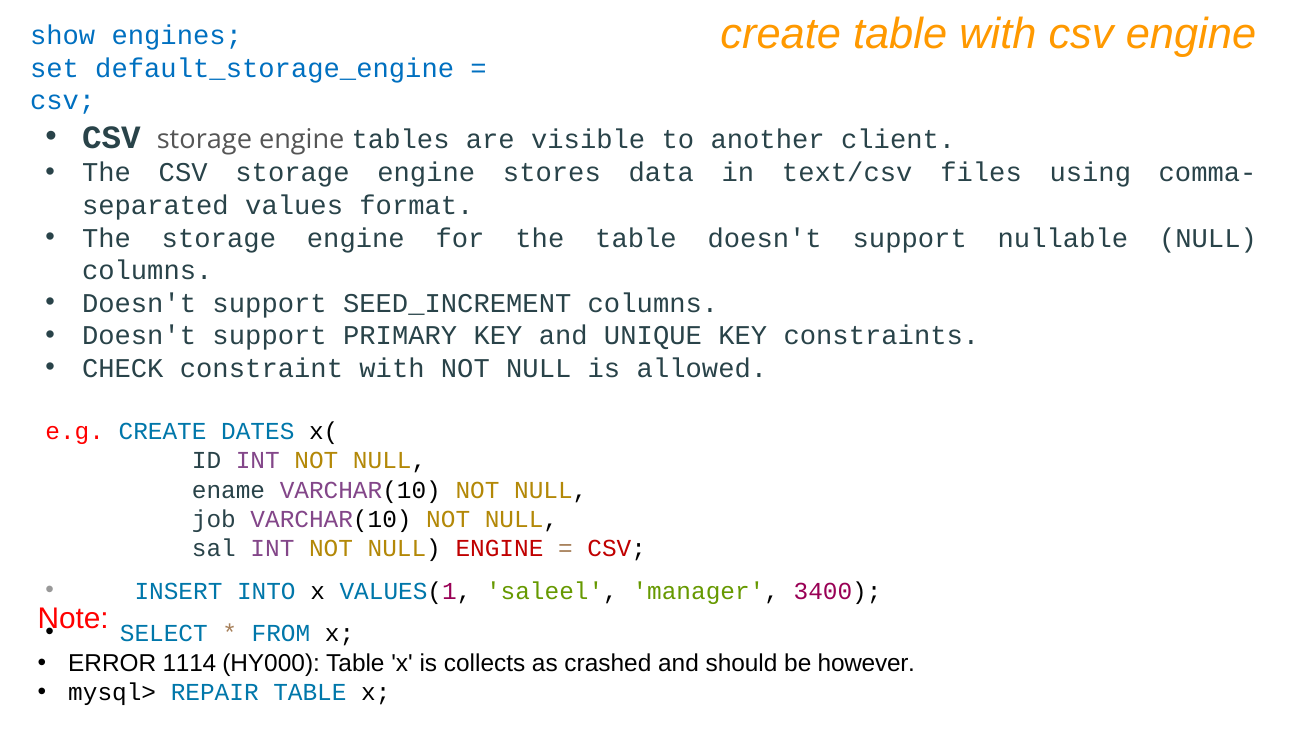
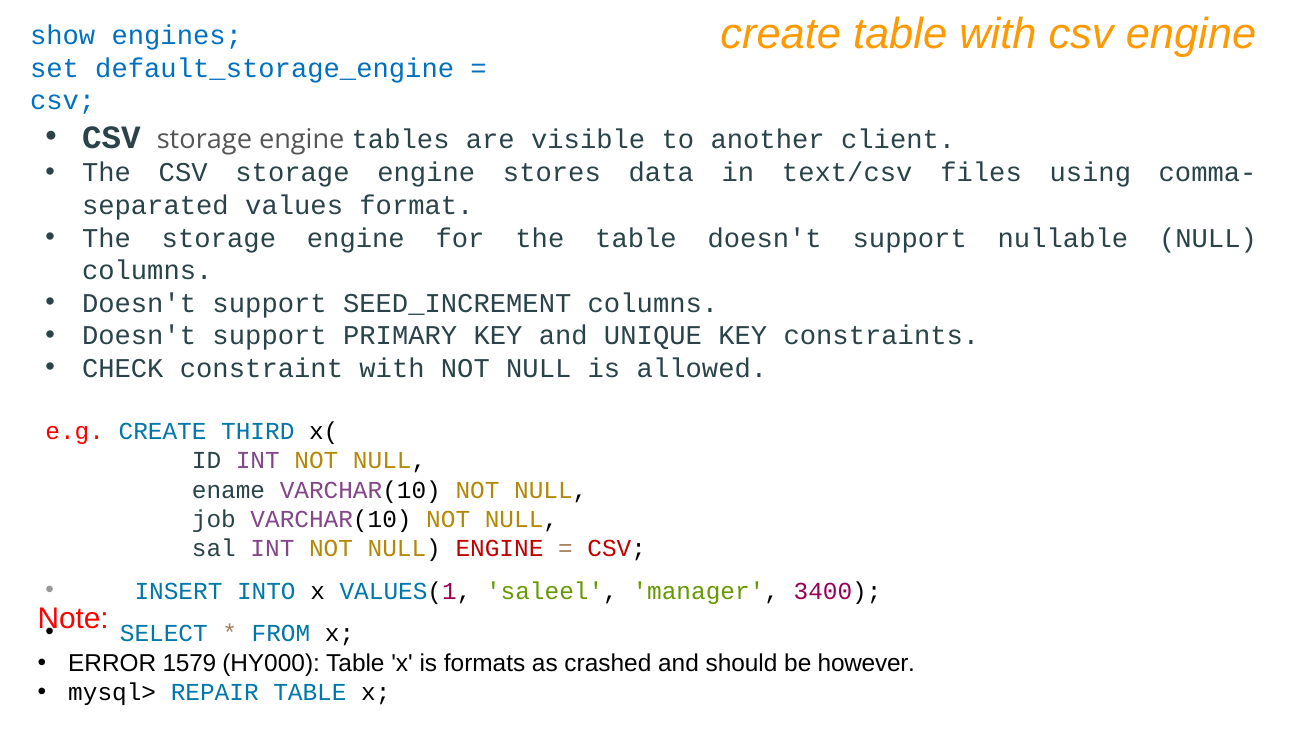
DATES: DATES -> THIRD (258, 432)
1114: 1114 -> 1579 (189, 664)
collects: collects -> formats (485, 664)
